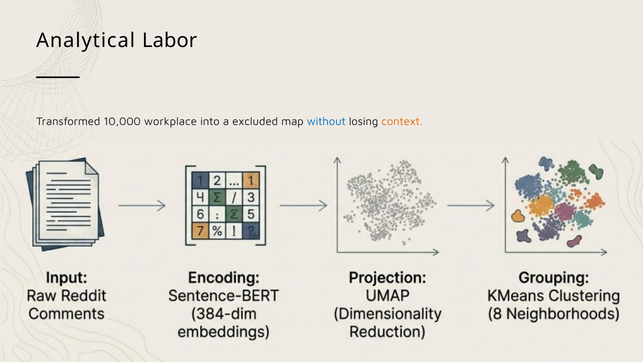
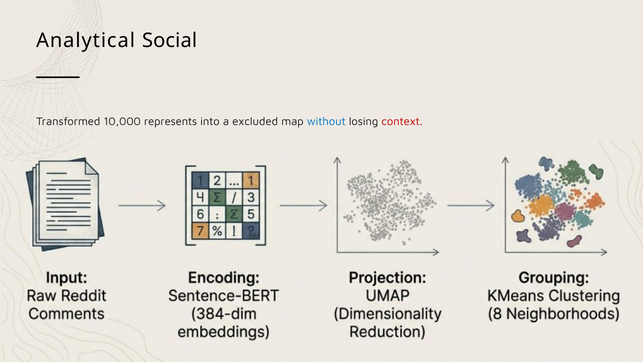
Labor: Labor -> Social (170, 41)
workplace: workplace -> represents (171, 121)
context colour: orange -> red (402, 121)
